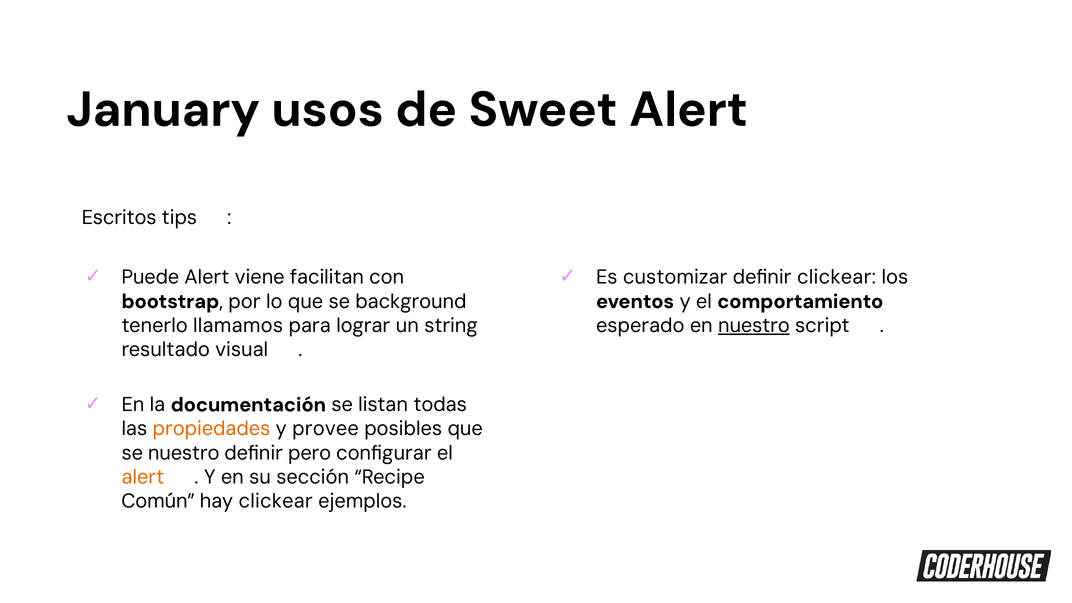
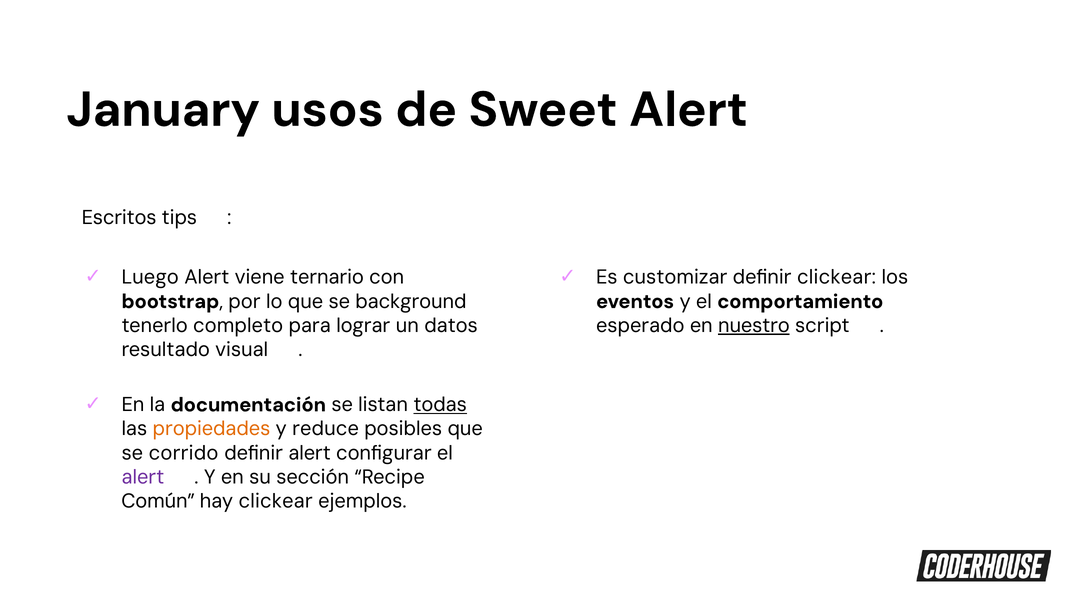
Puede: Puede -> Luego (150, 277)
facilitan: facilitan -> ternario (327, 277)
llamamos: llamamos -> completo (238, 326)
string: string -> datos (451, 326)
todas underline: none -> present (440, 405)
provee: provee -> reduce (326, 429)
se nuestro: nuestro -> corrido (184, 453)
definir pero: pero -> alert (310, 453)
alert colour: orange -> purple (143, 477)
